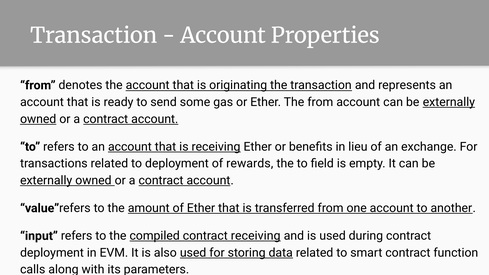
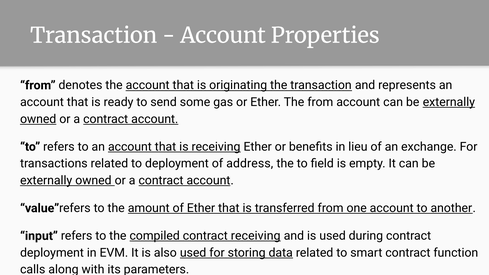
rewards: rewards -> address (250, 164)
